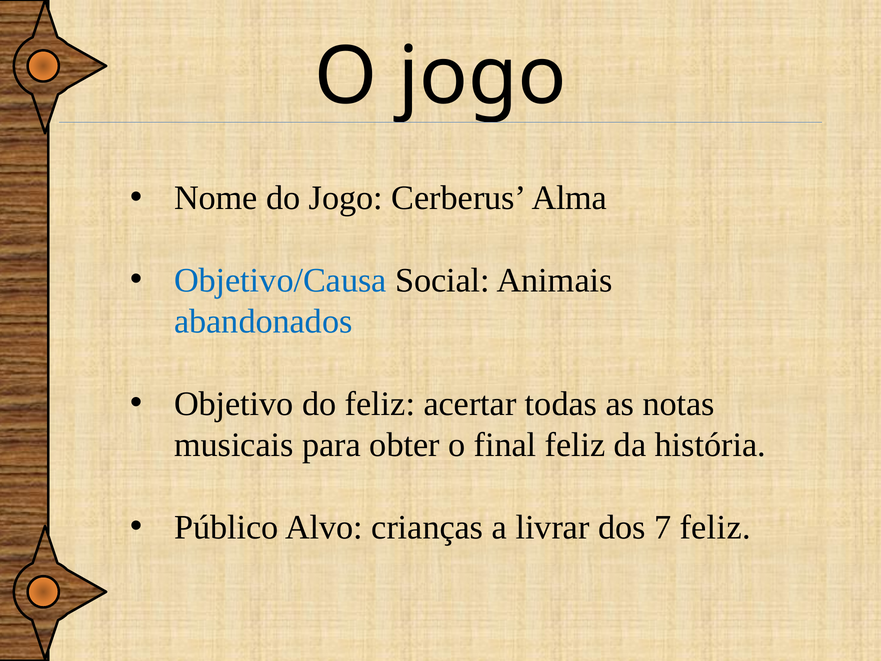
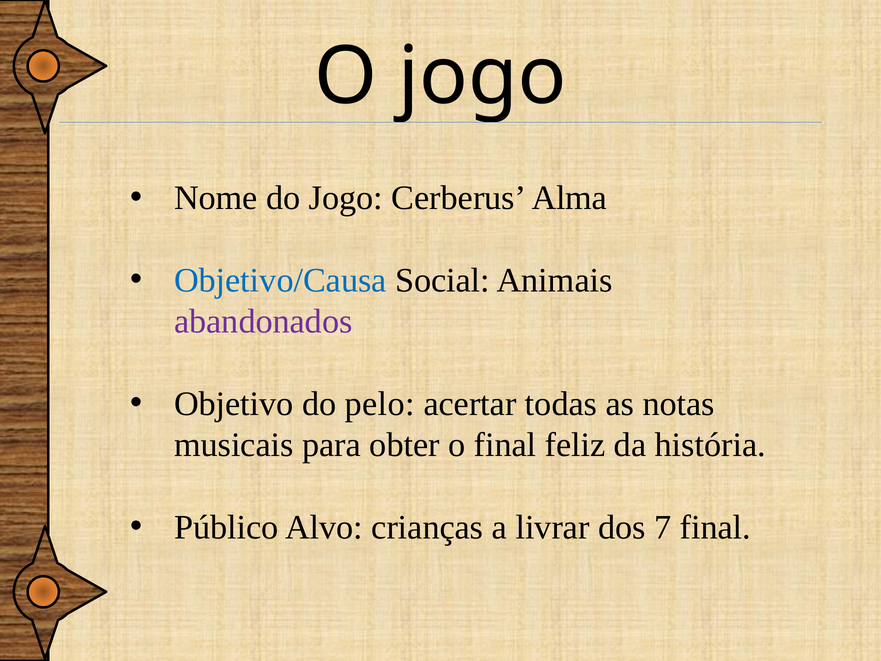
abandonados colour: blue -> purple (263, 321)
do feliz: feliz -> pelo (380, 404)
7 feliz: feliz -> final (715, 527)
